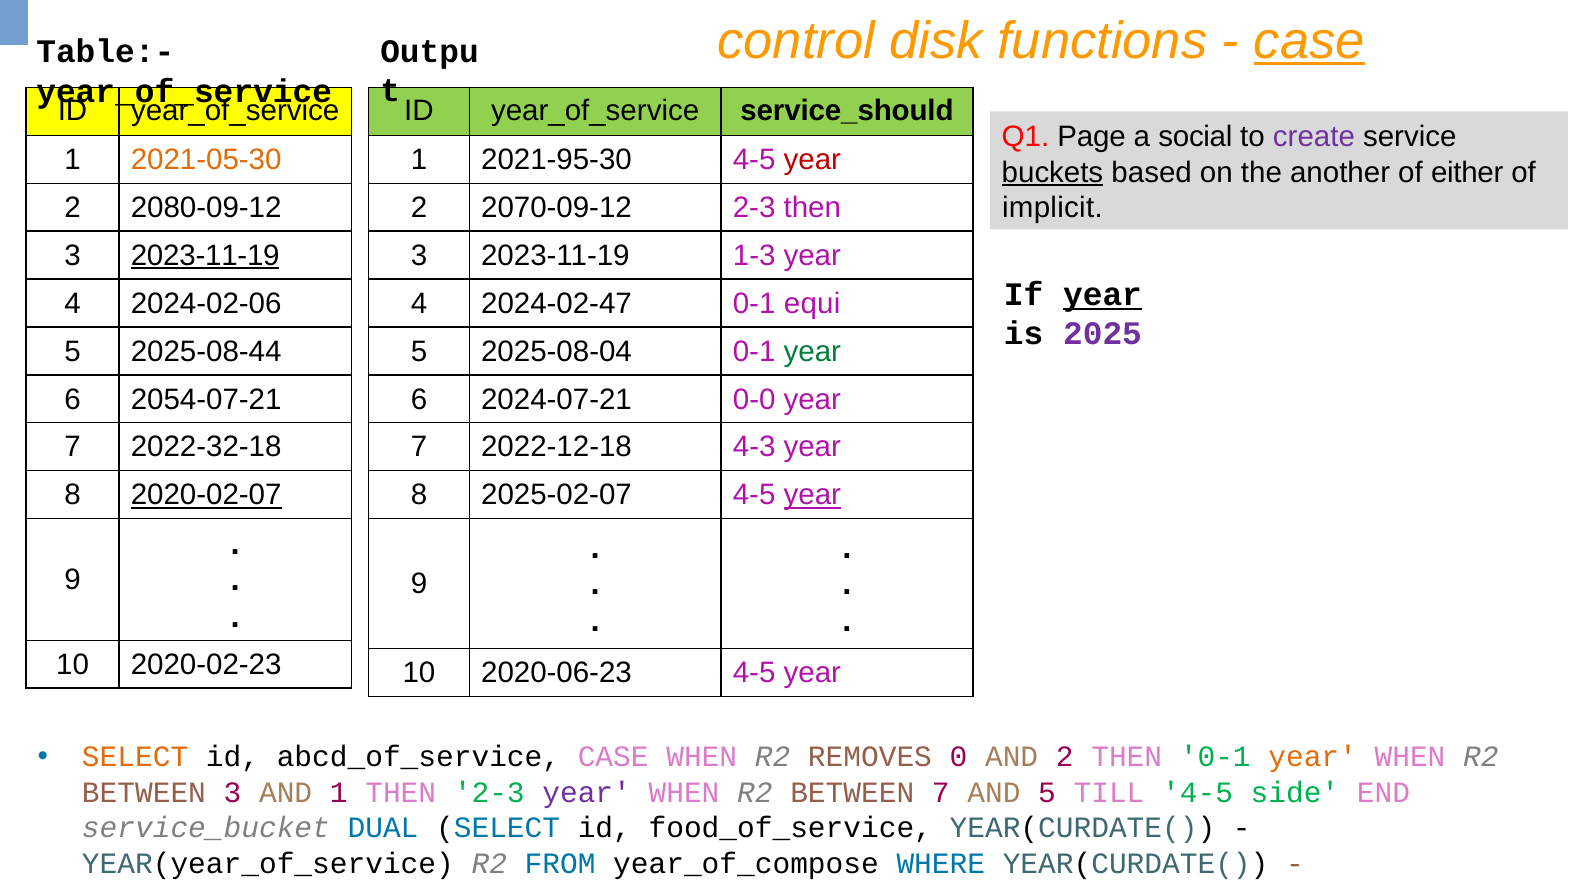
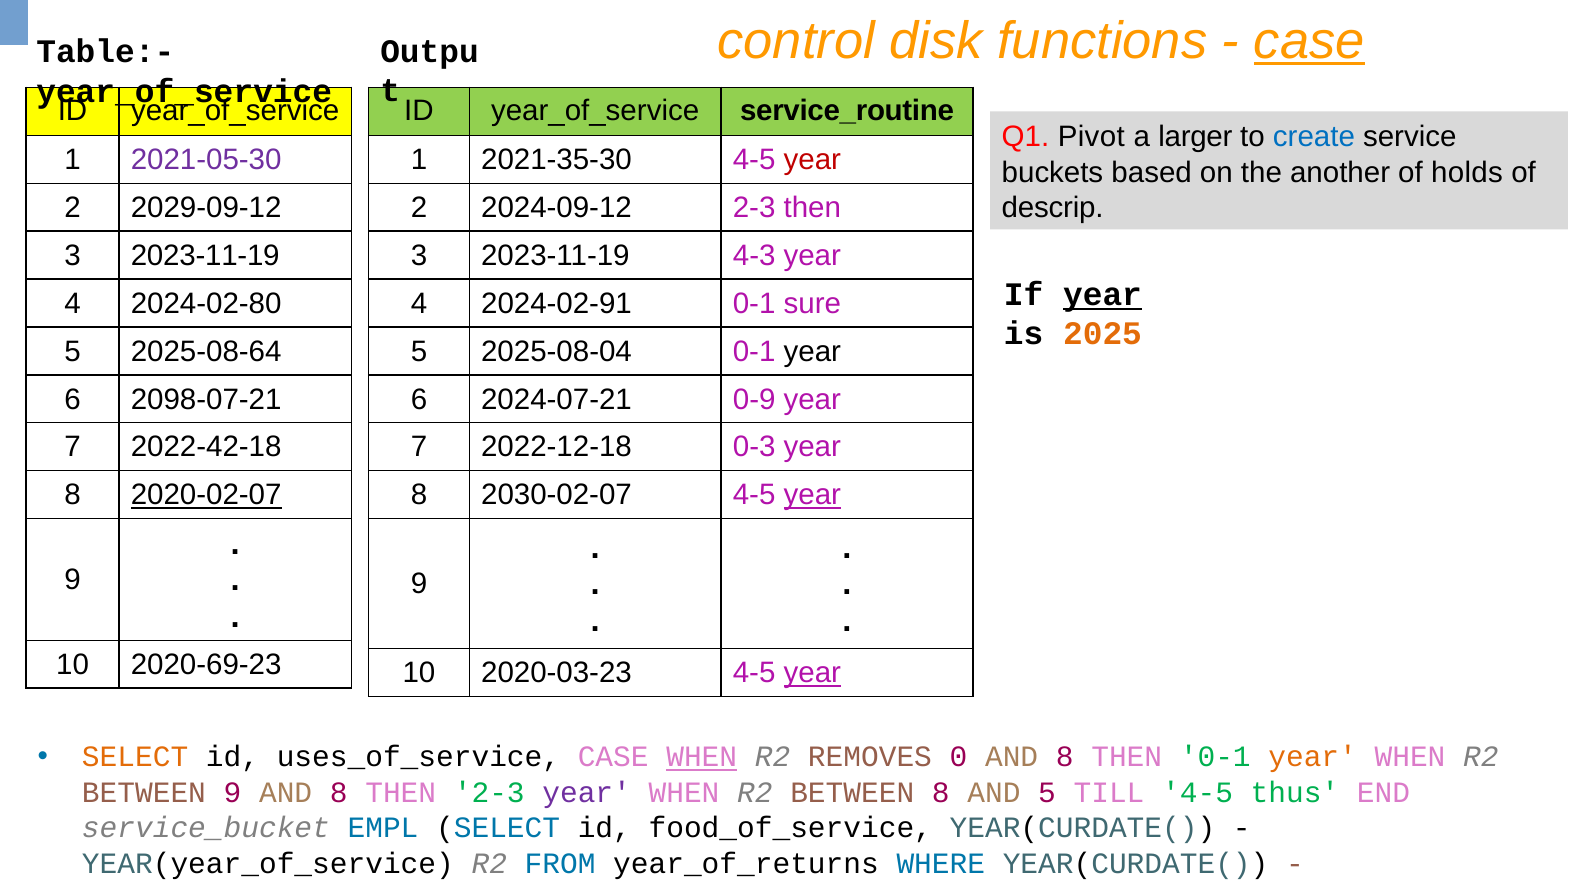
service_should: service_should -> service_routine (847, 110)
Page: Page -> Pivot (1091, 137)
social: social -> larger (1195, 137)
create colour: purple -> blue (1314, 137)
2021-05-30 colour: orange -> purple (206, 160)
2021-95-30: 2021-95-30 -> 2021-35-30 (556, 160)
buckets underline: present -> none (1052, 172)
either: either -> holds (1467, 172)
2080-09-12: 2080-09-12 -> 2029-09-12 (206, 207)
2070-09-12: 2070-09-12 -> 2024-09-12 (556, 207)
implicit: implicit -> descrip (1053, 208)
2023-11-19 underline: present -> none (205, 255)
1-3: 1-3 -> 4-3 (754, 255)
2024-02-06: 2024-02-06 -> 2024-02-80 (206, 303)
2024-02-47: 2024-02-47 -> 2024-02-91 (556, 303)
equi: equi -> sure (812, 303)
2025 colour: purple -> orange (1102, 334)
2025-08-44: 2025-08-44 -> 2025-08-64 (206, 351)
year colour: green -> black (812, 351)
2054-07-21: 2054-07-21 -> 2098-07-21 (206, 399)
0-0: 0-0 -> 0-9 (754, 399)
2022-32-18: 2022-32-18 -> 2022-42-18 (206, 447)
4-3: 4-3 -> 0-3 (754, 447)
2025-02-07: 2025-02-07 -> 2030-02-07 (556, 495)
2020-02-23: 2020-02-23 -> 2020-69-23 (206, 664)
2020-06-23: 2020-06-23 -> 2020-03-23 (556, 673)
year underline: none -> present (812, 673)
abcd_of_service: abcd_of_service -> uses_of_service (418, 756)
WHEN underline: none -> present (702, 756)
0 AND 2: 2 -> 8 (1065, 756)
BETWEEN 3: 3 -> 9 (232, 792)
1: 1 -> 8 (339, 792)
BETWEEN 7: 7 -> 8 (941, 792)
side: side -> thus (1295, 792)
DUAL: DUAL -> EMPL (383, 827)
year_of_compose: year_of_compose -> year_of_returns (746, 863)
